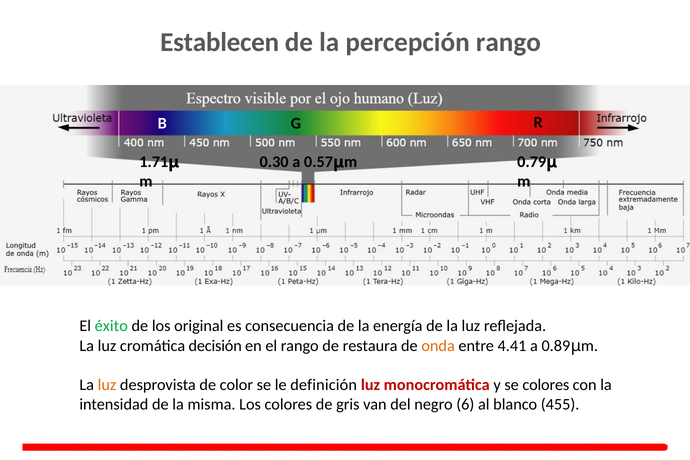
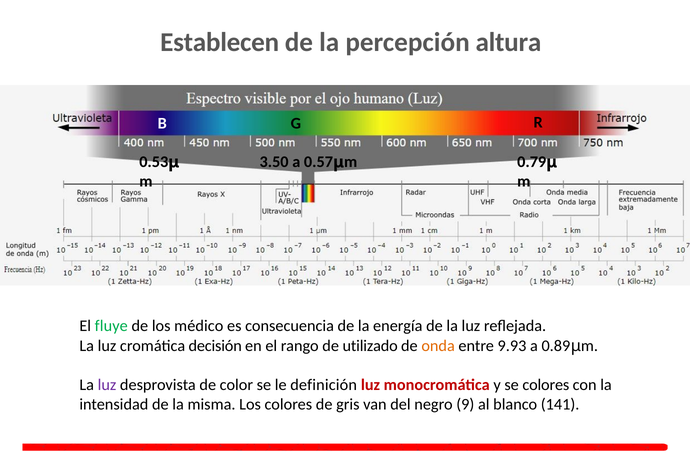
percepción rango: rango -> altura (508, 42)
1.71: 1.71 -> 0.53 (154, 162)
0.30: 0.30 -> 3.50 (274, 162)
éxito: éxito -> fluye (111, 326)
original: original -> médico (199, 326)
restaura: restaura -> utilizado (370, 346)
4.41: 4.41 -> 9.93 (512, 346)
luz colour: orange -> purple (107, 385)
6: 6 -> 9 (465, 405)
455: 455 -> 141 (560, 405)
